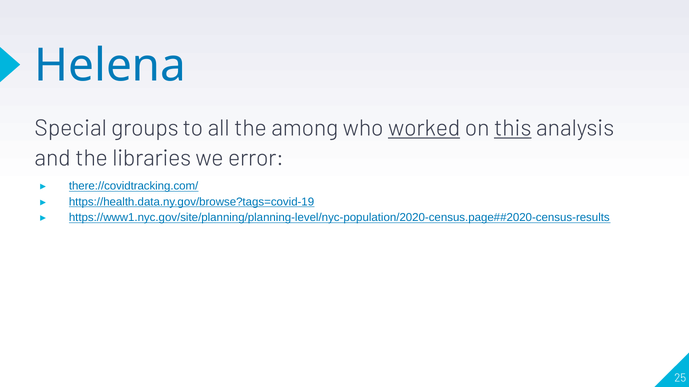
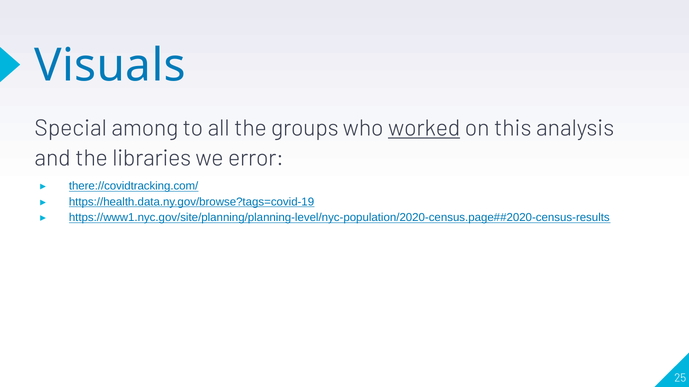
Helena: Helena -> Visuals (110, 66)
groups: groups -> among (145, 128)
among: among -> groups (305, 128)
this underline: present -> none (513, 128)
